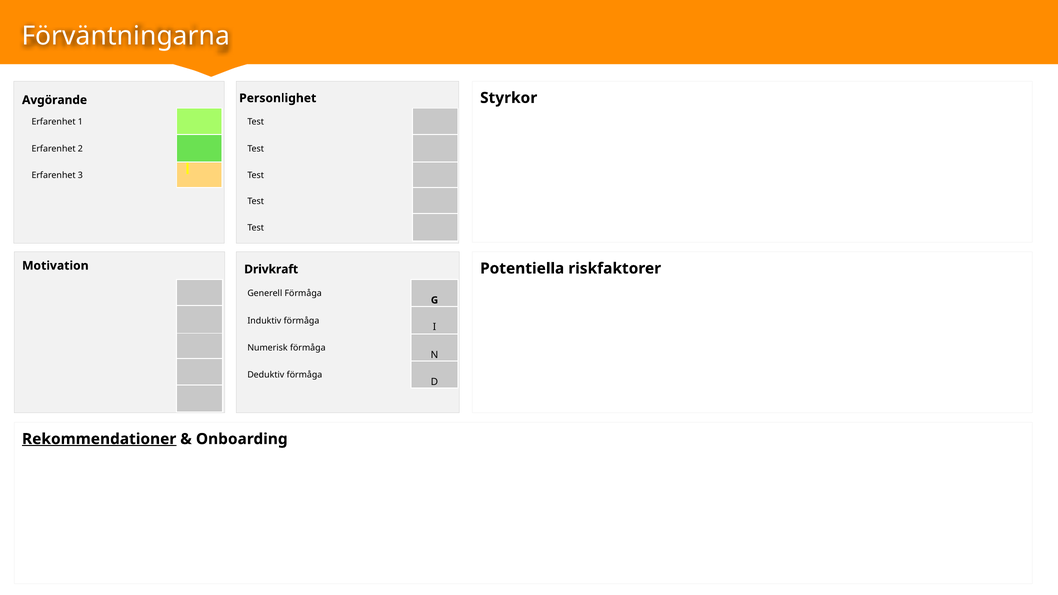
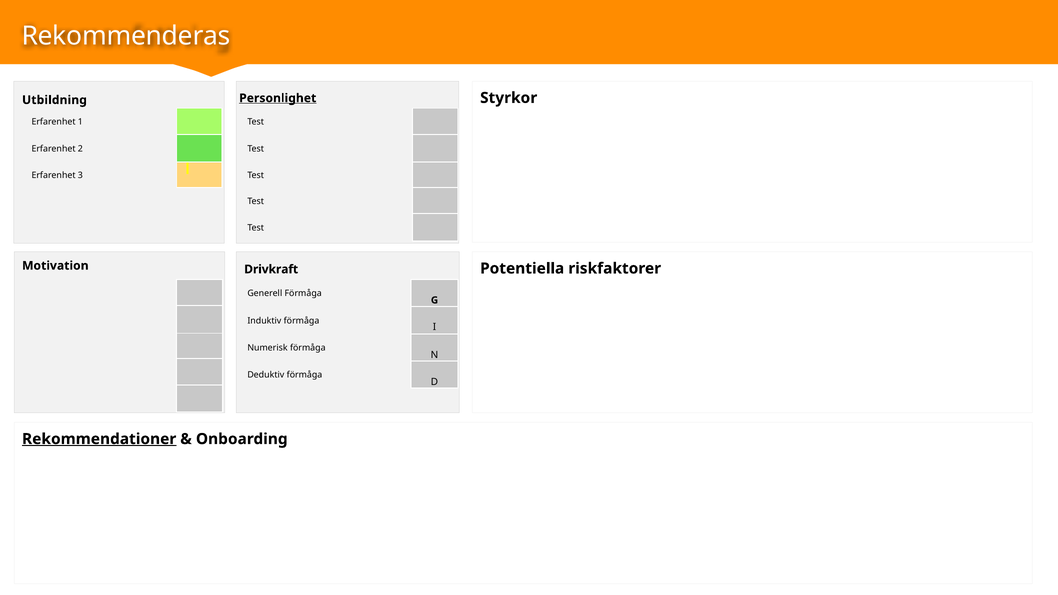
Förväntningarna: Förväntningarna -> Rekommenderas (126, 36)
Personlighet underline: none -> present (278, 98)
Avgörande: Avgörande -> Utbildning (54, 100)
